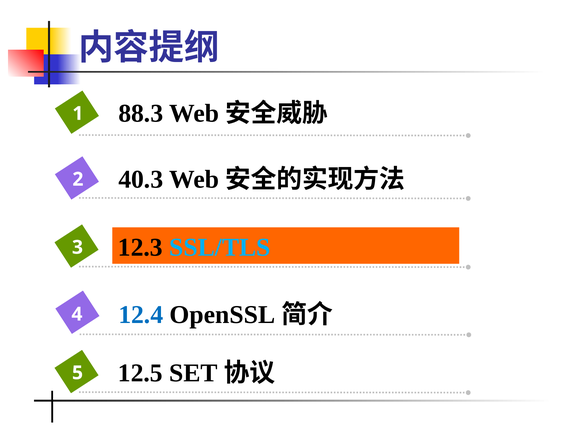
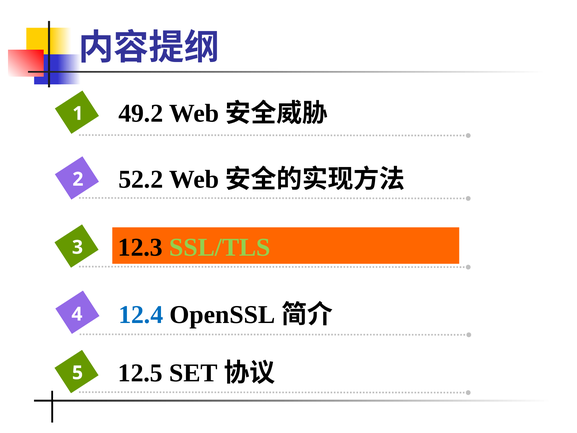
88.3: 88.3 -> 49.2 (141, 113)
40.3: 40.3 -> 52.2 (141, 179)
SSL/TLS colour: light blue -> light green (220, 247)
